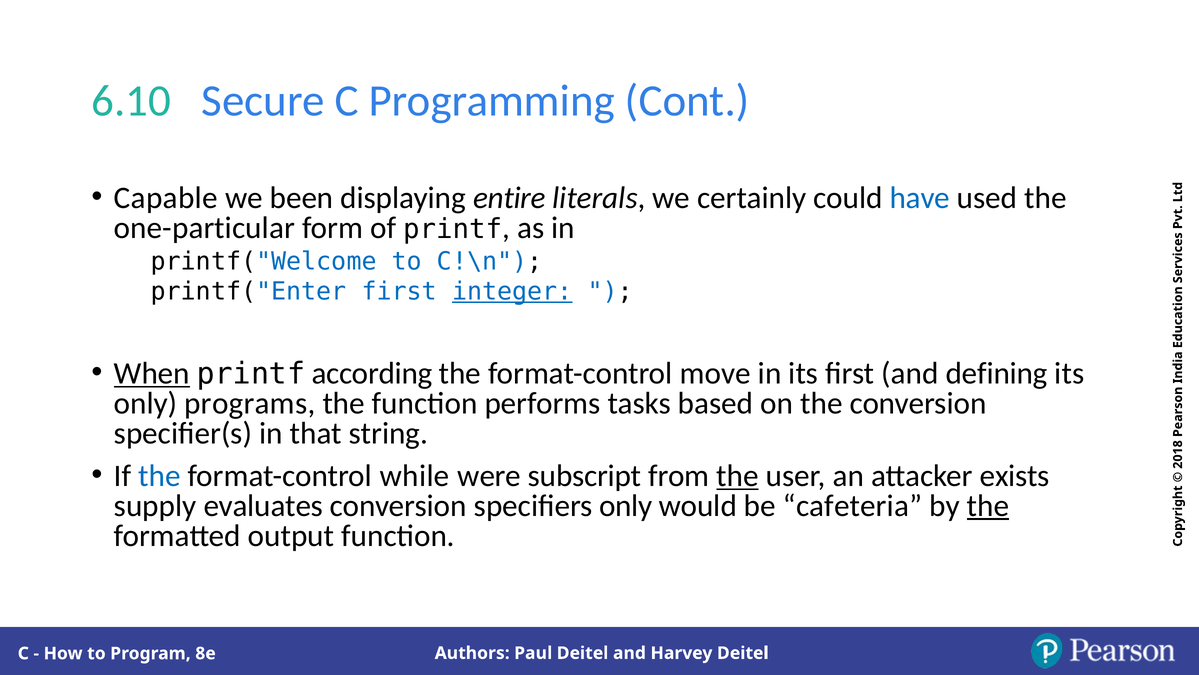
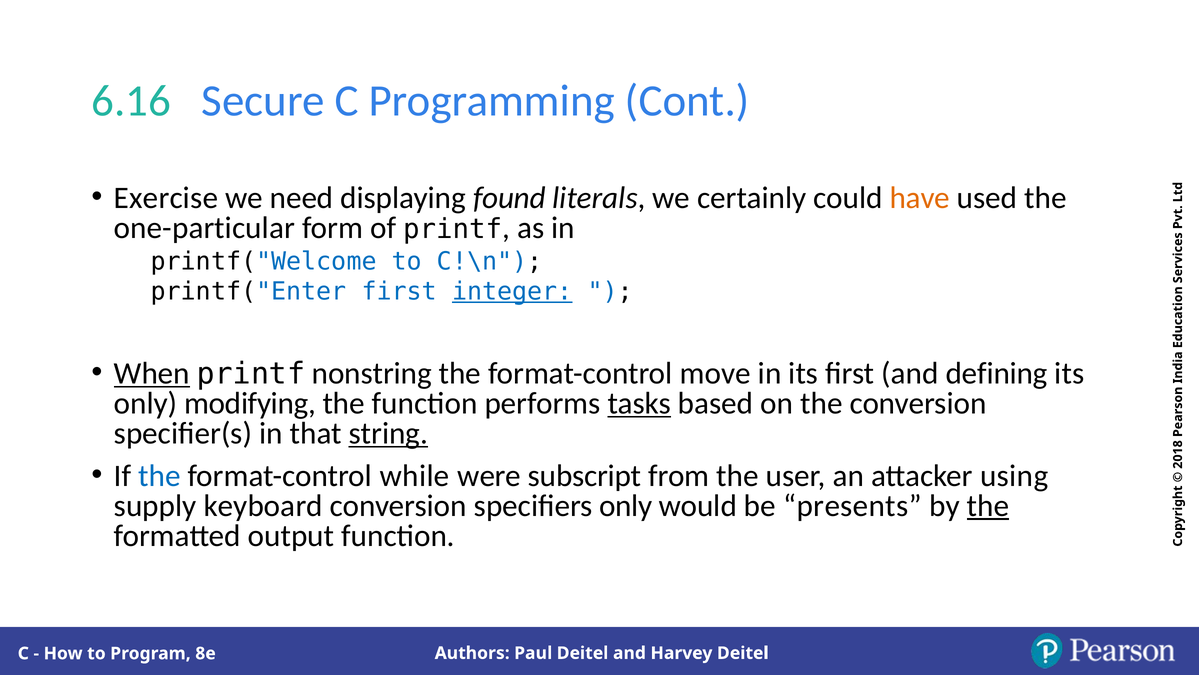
6.10: 6.10 -> 6.16 (131, 101)
Capable: Capable -> Exercise (166, 198)
been: been -> need (302, 198)
entire: entire -> found (509, 198)
have colour: blue -> orange (920, 198)
according: according -> nonstring (372, 373)
programs: programs -> modifying (250, 403)
tasks underline: none -> present (639, 403)
string underline: none -> present (388, 433)
the underline: present -> none (737, 475)
exists: exists -> using (1014, 475)
evaluates: evaluates -> keyboard (263, 505)
cafeteria: cafeteria -> presents (853, 505)
